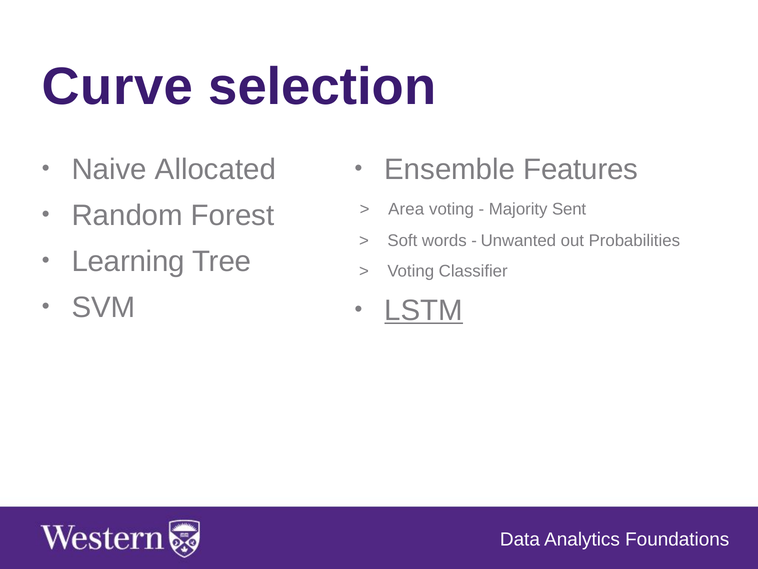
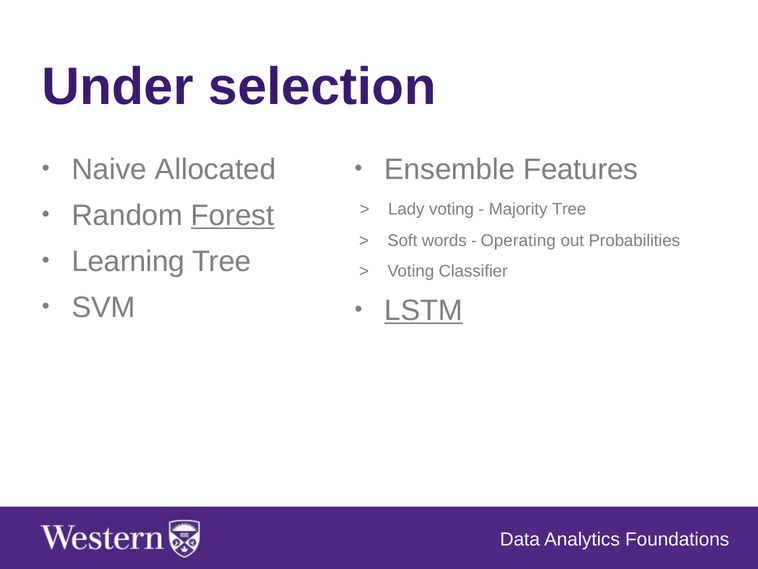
Curve: Curve -> Under (118, 87)
Area: Area -> Lady (406, 209)
Majority Sent: Sent -> Tree (569, 209)
Forest underline: none -> present (233, 215)
Unwanted: Unwanted -> Operating (518, 240)
